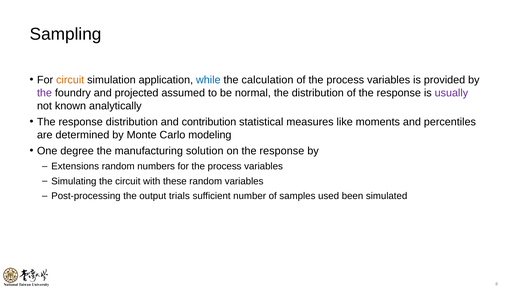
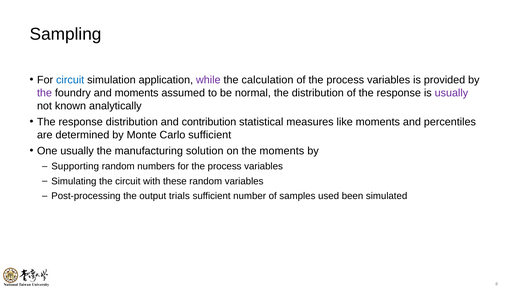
circuit colour: orange -> blue (70, 80)
while colour: blue -> purple (208, 80)
and projected: projected -> moments (137, 93)
Carlo modeling: modeling -> sufficient (210, 135)
One degree: degree -> usually (77, 151)
on the response: response -> moments (282, 151)
Extensions: Extensions -> Supporting (75, 166)
